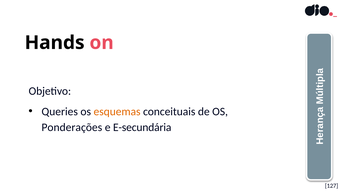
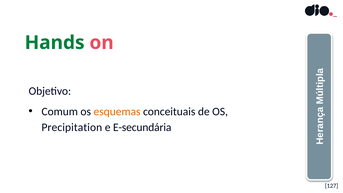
Hands colour: black -> green (55, 43)
Queries: Queries -> Comum (60, 112)
Ponderações: Ponderações -> Precipitation (72, 127)
